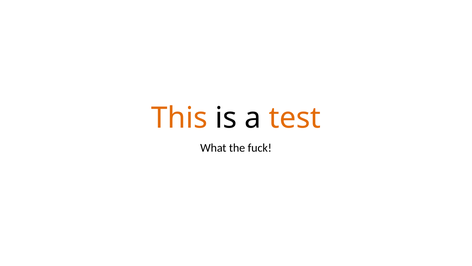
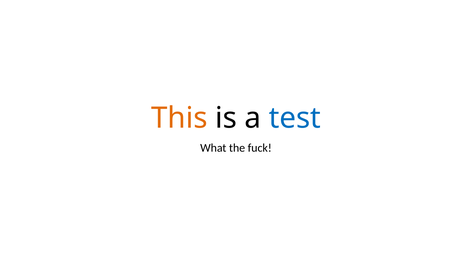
test colour: orange -> blue (295, 118)
